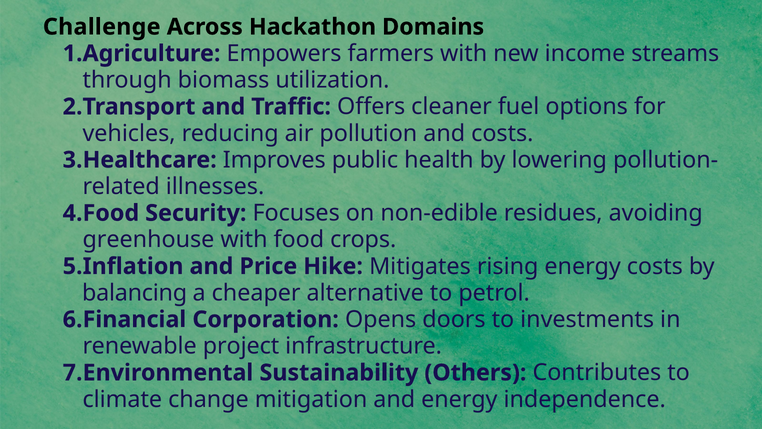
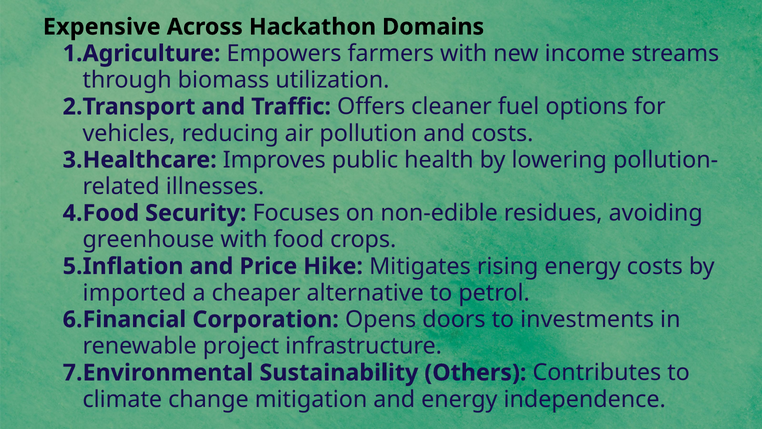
Challenge: Challenge -> Expensive (102, 27)
balancing: balancing -> imported (134, 293)
